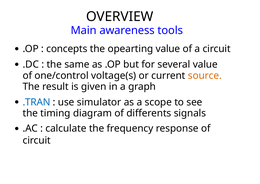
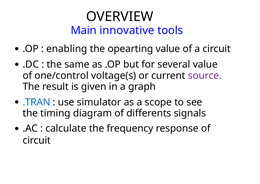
awareness: awareness -> innovative (127, 30)
concepts: concepts -> enabling (67, 49)
source colour: orange -> purple (205, 75)
